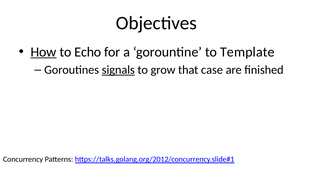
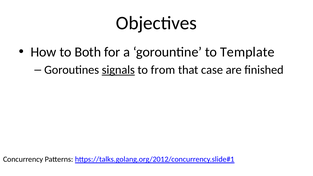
How underline: present -> none (43, 52)
Echo: Echo -> Both (88, 52)
grow: grow -> from (163, 70)
